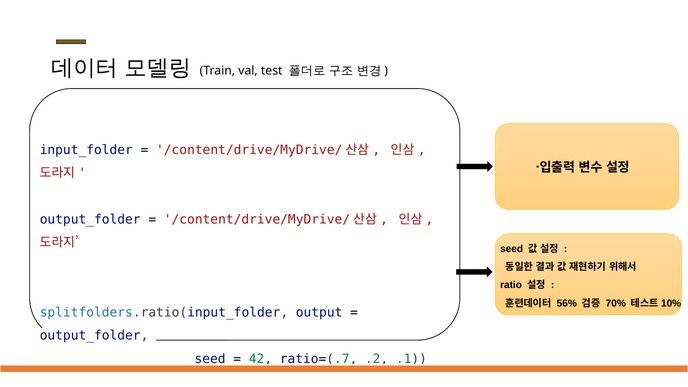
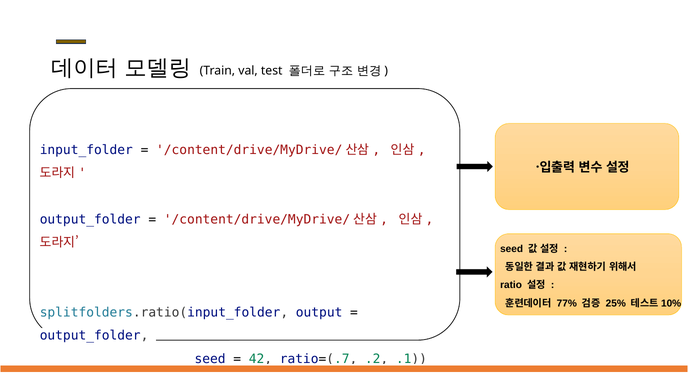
56%: 56% -> 77% (567, 303)
70%: 70% -> 25% (616, 303)
